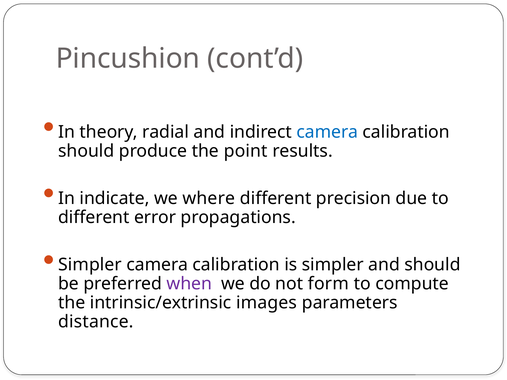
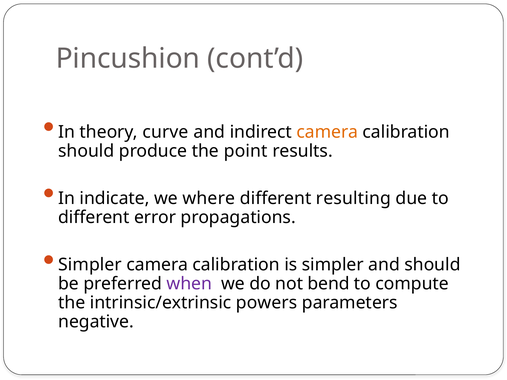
radial: radial -> curve (165, 132)
camera colour: blue -> orange (327, 132)
precision: precision -> resulting (353, 199)
form: form -> bend (329, 284)
images: images -> powers (267, 303)
distance: distance -> negative (96, 322)
